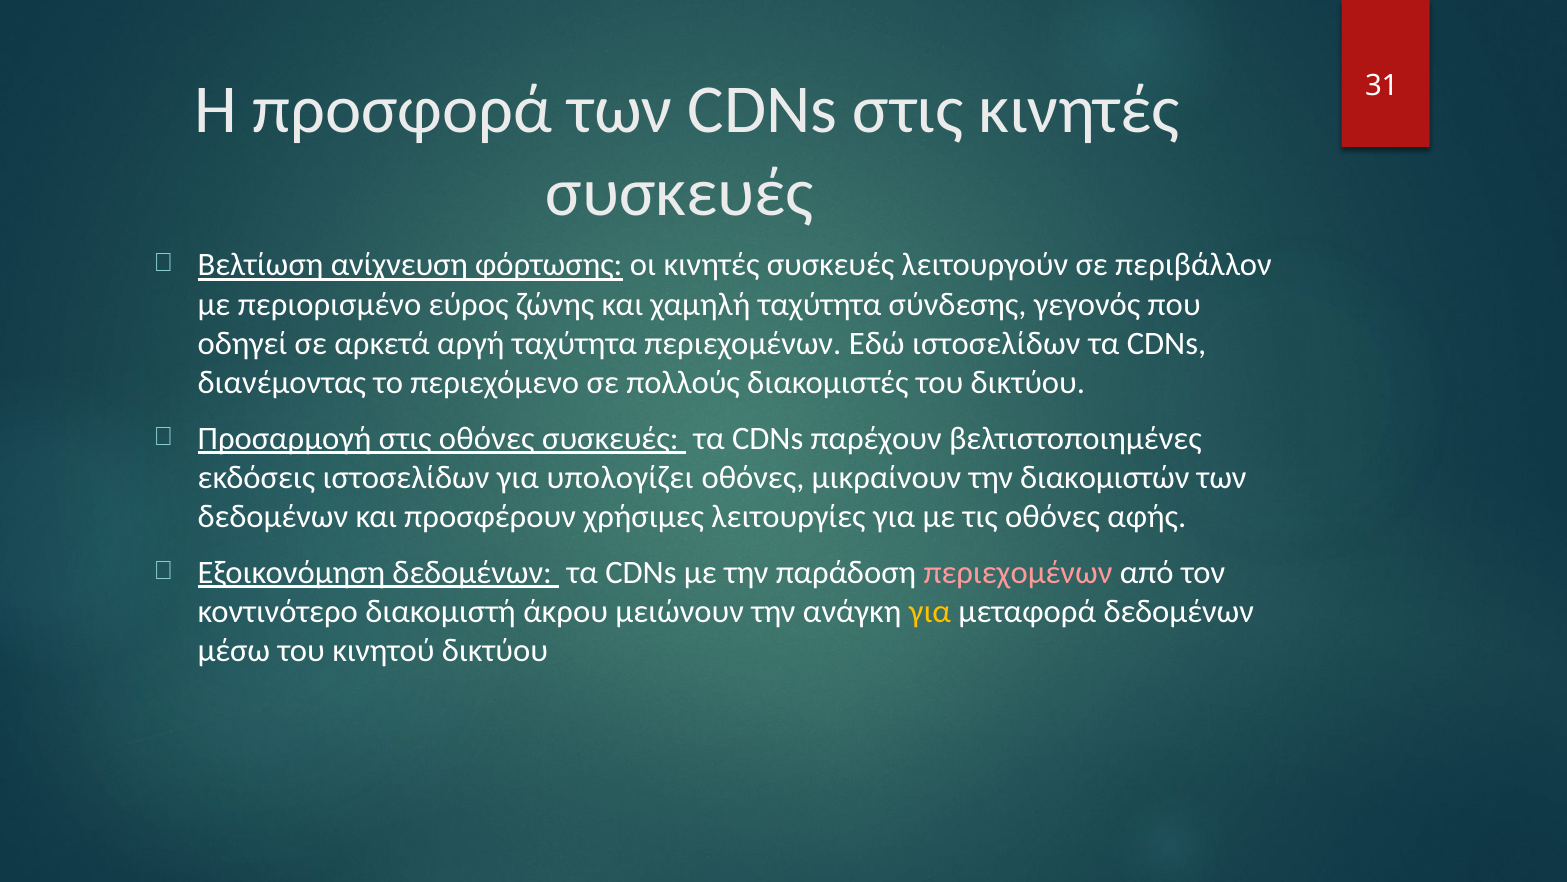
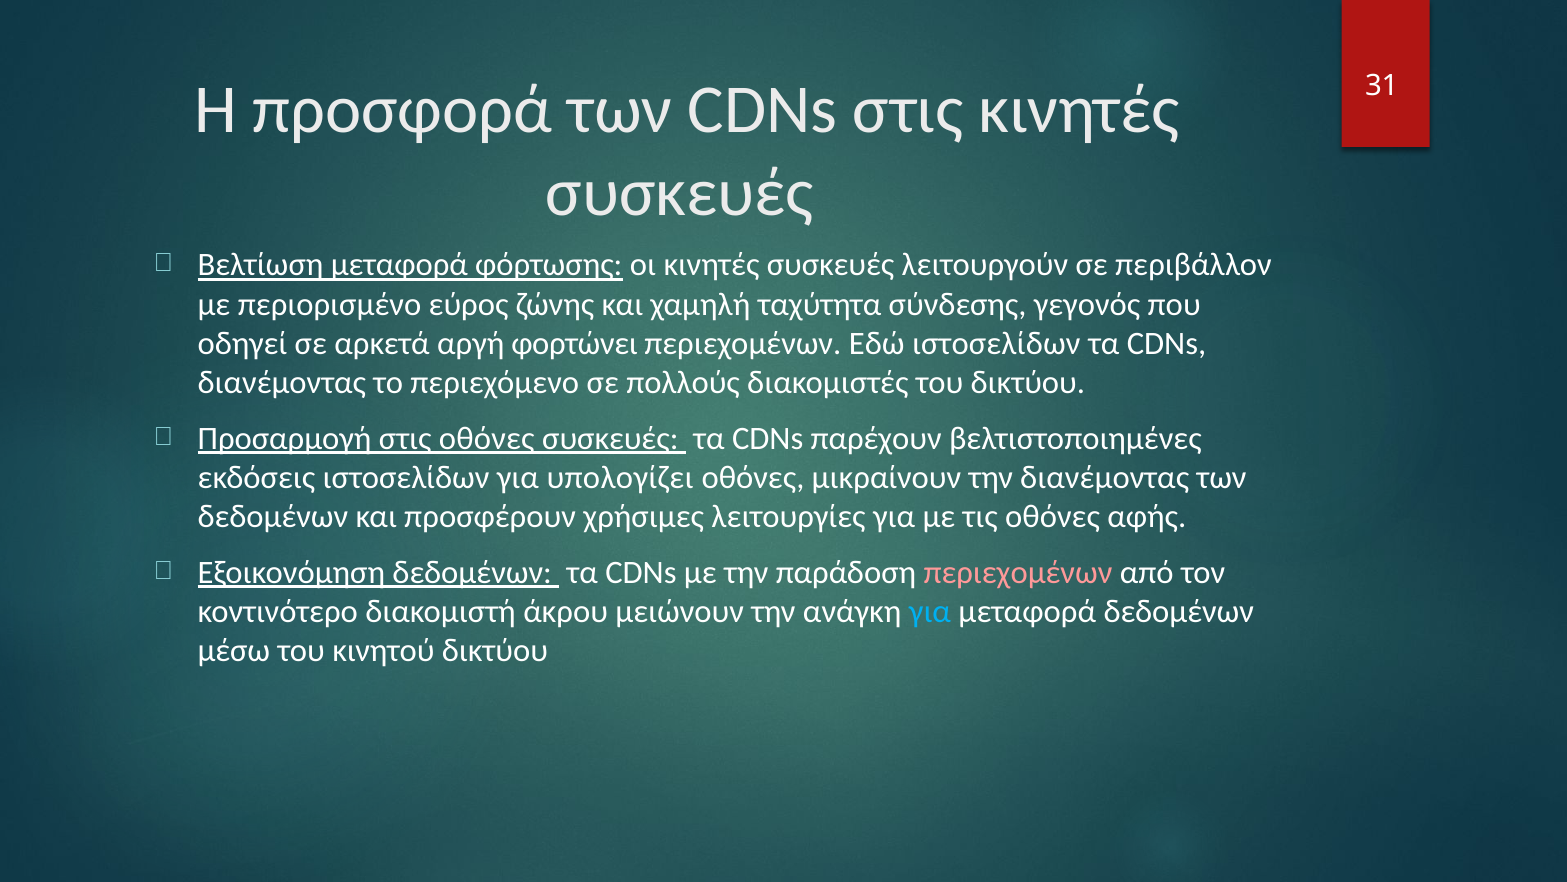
Βελτίωση ανίχνευση: ανίχνευση -> μεταφορά (399, 265)
αργή ταχύτητα: ταχύτητα -> φορτώνει (575, 343)
την διακομιστών: διακομιστών -> διανέμοντας (1105, 477)
για colour: yellow -> light blue (930, 611)
